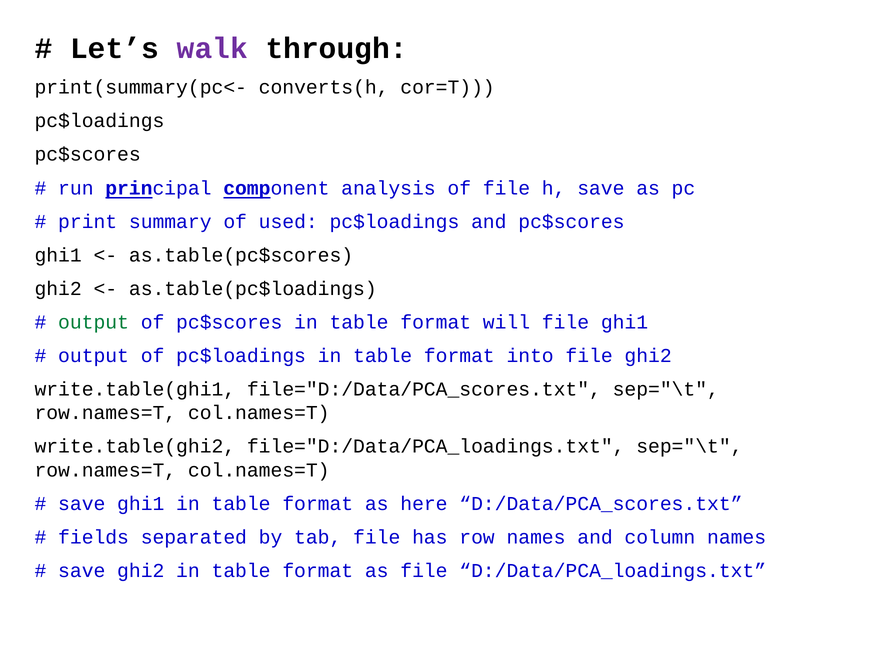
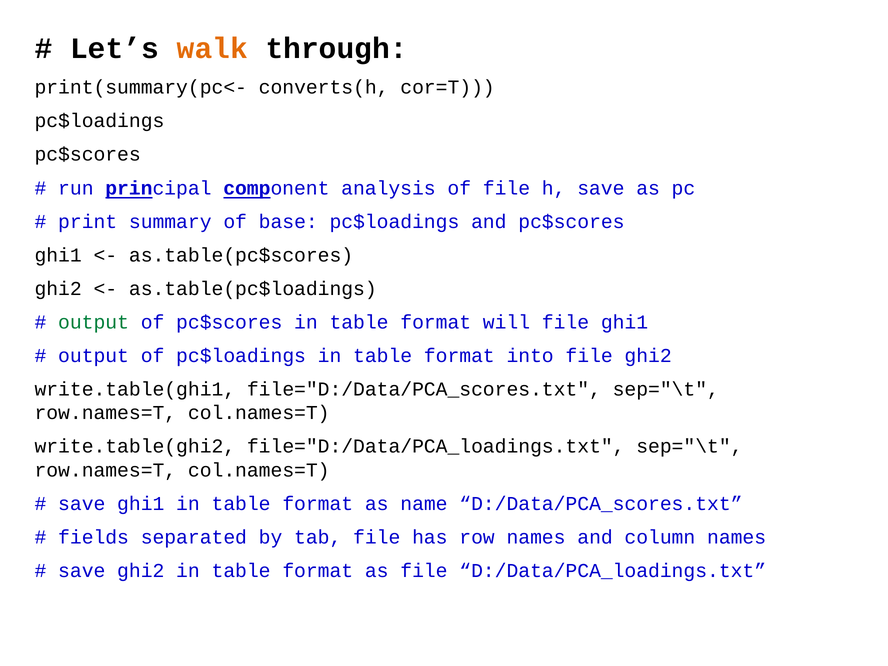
walk colour: purple -> orange (212, 49)
used: used -> base (288, 222)
here: here -> name (424, 504)
